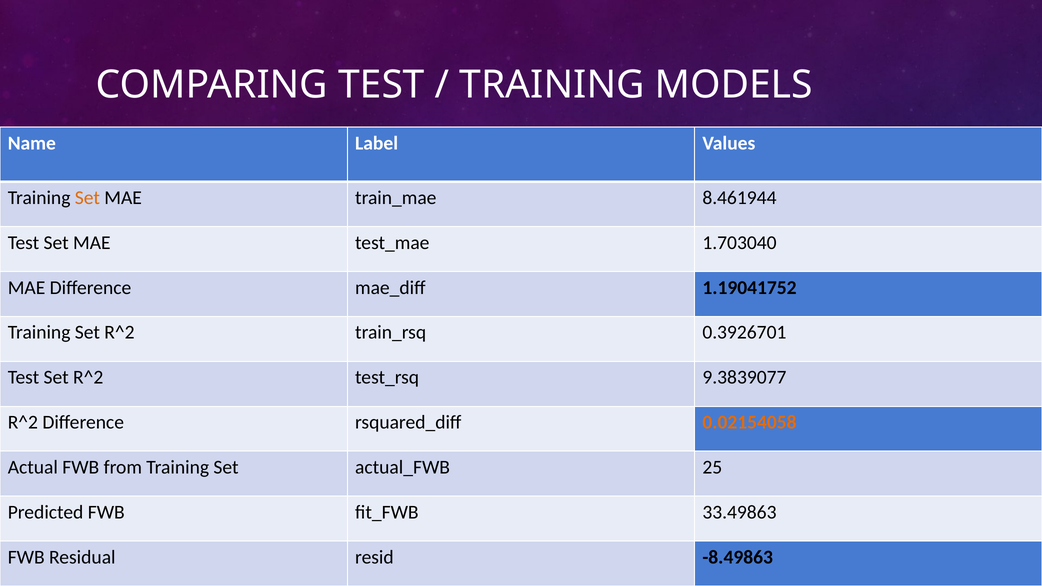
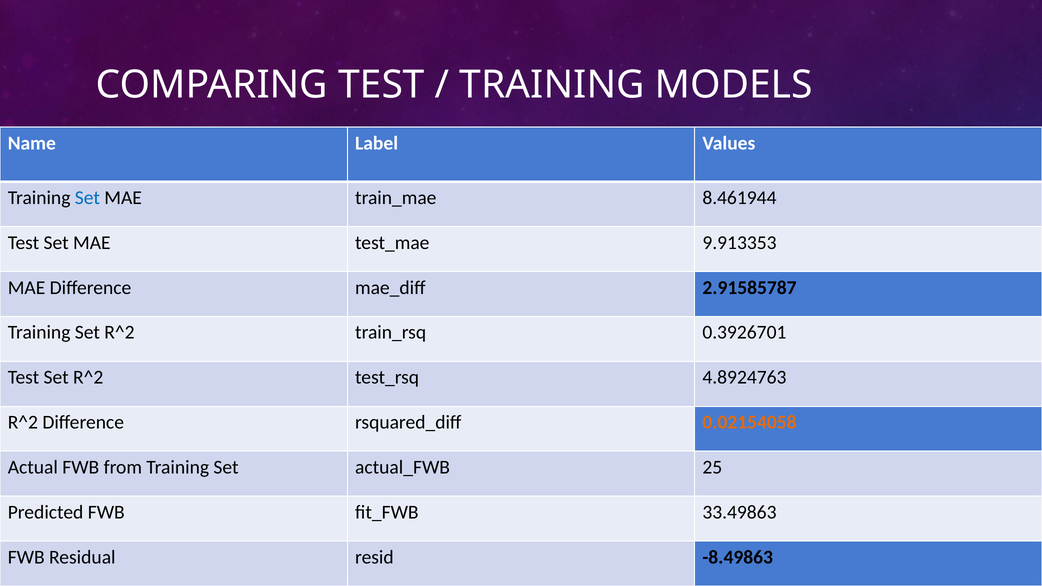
Set colour: orange -> blue (87, 198)
1.703040: 1.703040 -> 9.913353 (739, 243)
1.19041752: 1.19041752 -> 2.91585787 (750, 288)
9.3839077: 9.3839077 -> 4.8924763 (744, 378)
